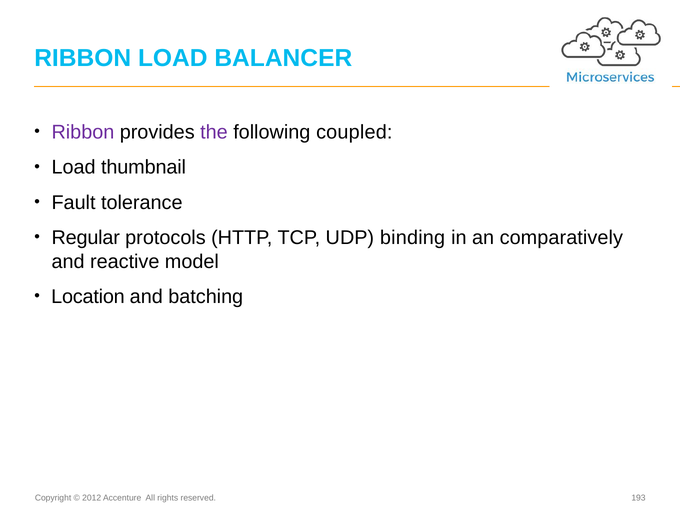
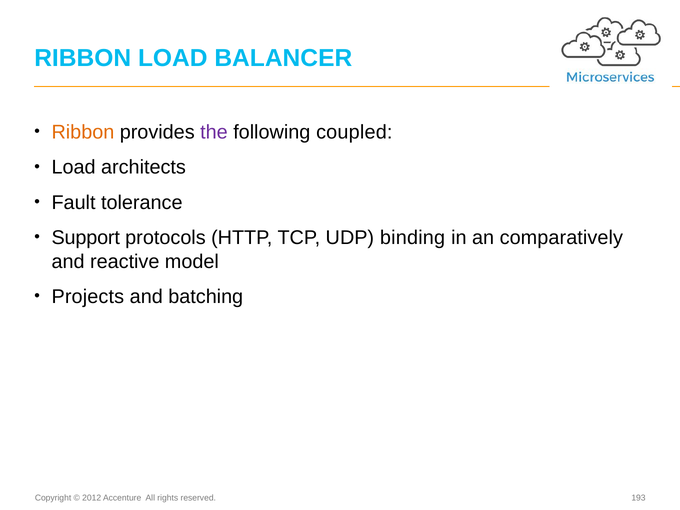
Ribbon colour: purple -> orange (83, 132)
thumbnail: thumbnail -> architects (143, 167)
Regular: Regular -> Support (86, 238)
Location: Location -> Projects (88, 297)
